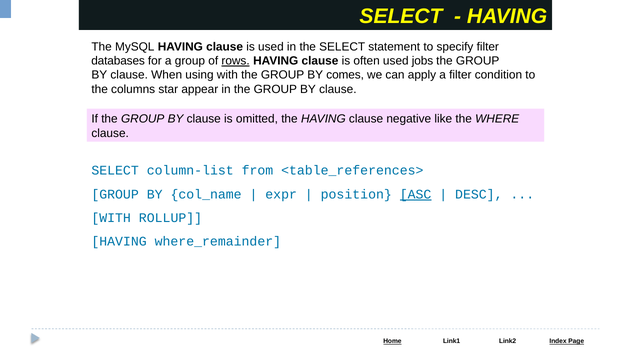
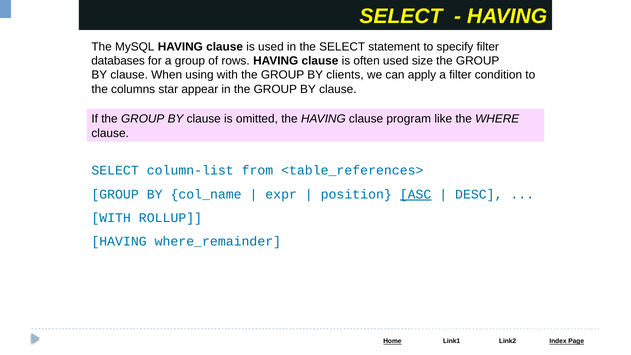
rows underline: present -> none (236, 61)
jobs: jobs -> size (422, 61)
comes: comes -> clients (345, 75)
negative: negative -> program (409, 119)
